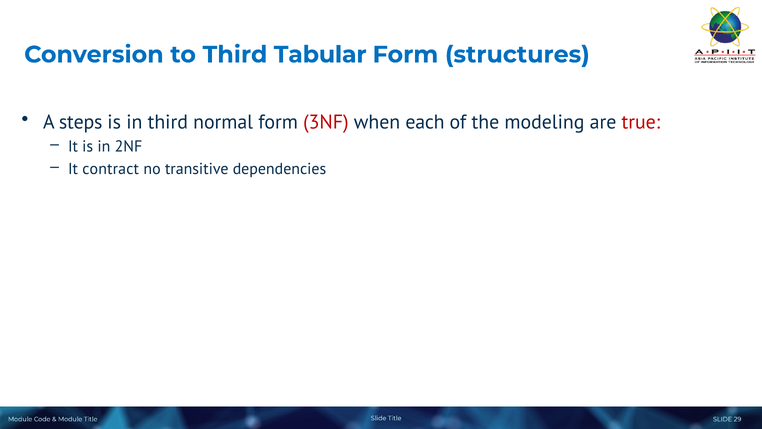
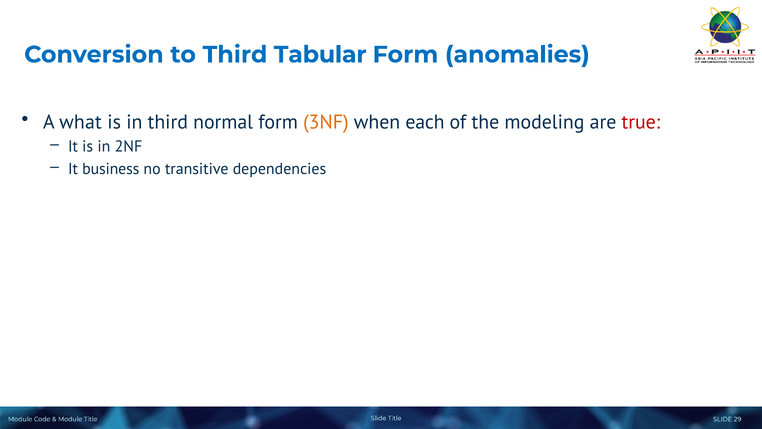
structures: structures -> anomalies (517, 55)
steps: steps -> what (80, 122)
3NF colour: red -> orange (326, 122)
contract: contract -> business (111, 169)
